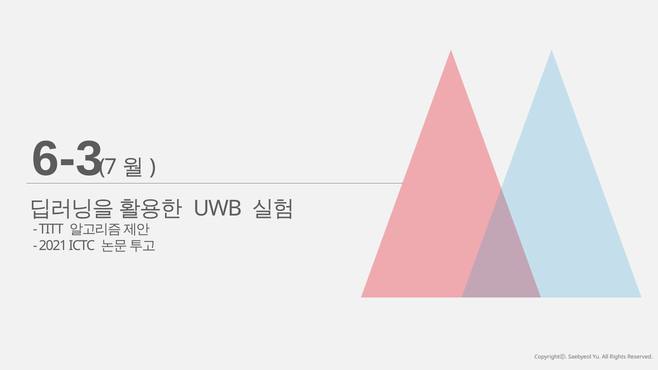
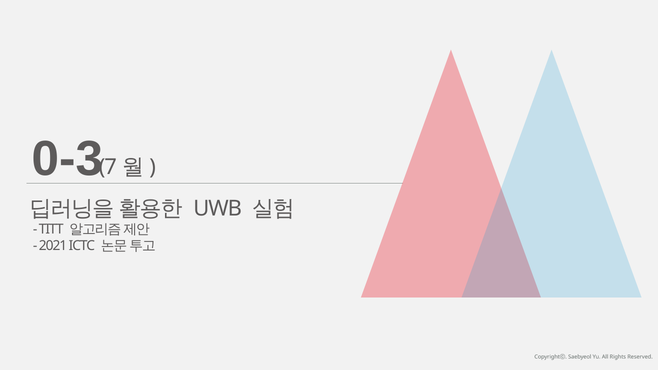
6-3: 6-3 -> 0-3 (67, 159)
